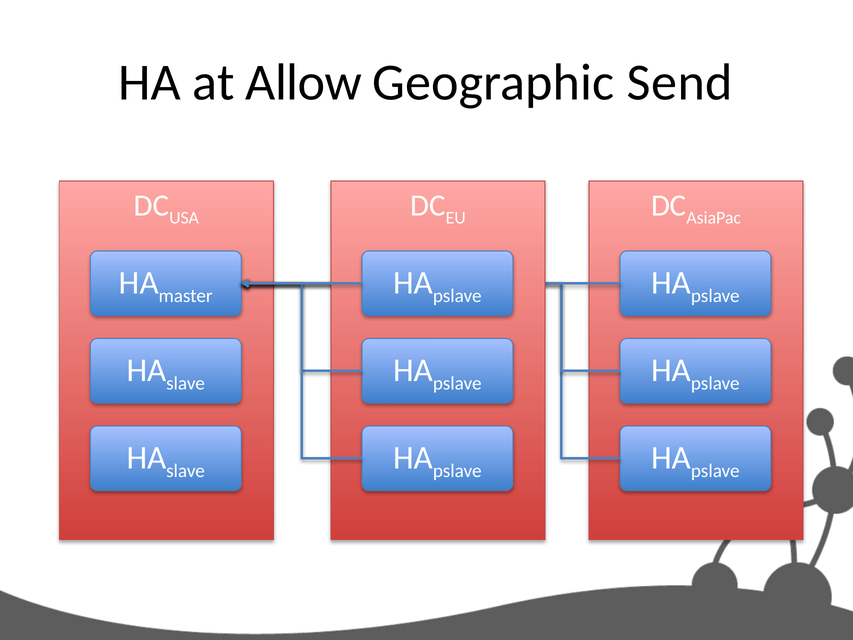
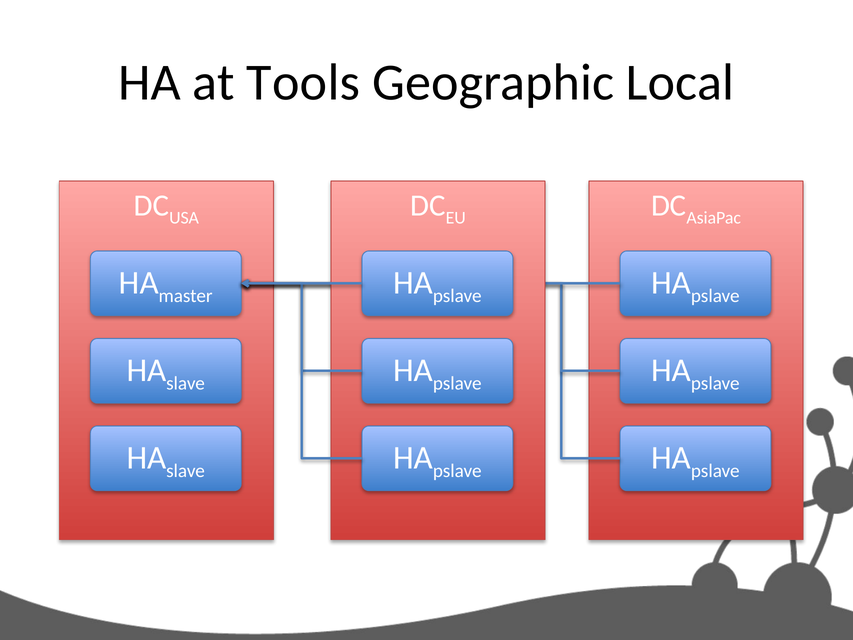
Allow: Allow -> Tools (303, 83)
Send: Send -> Local (680, 83)
